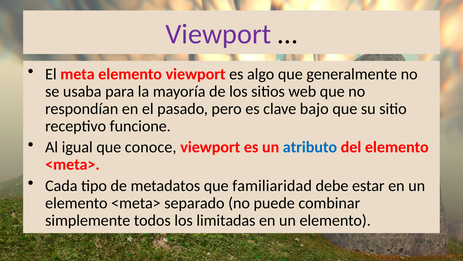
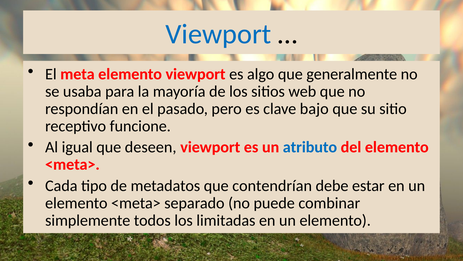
Viewport colour: purple -> blue (218, 34)
conoce: conoce -> deseen (151, 147)
familiaridad: familiaridad -> contendrían (272, 185)
